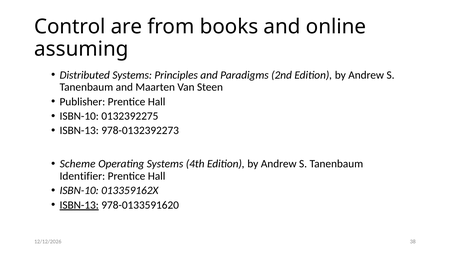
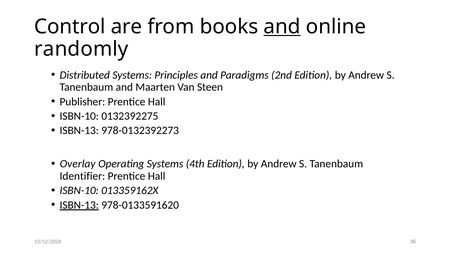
and underline: none -> present (282, 27)
assuming: assuming -> randomly (81, 49)
Scheme: Scheme -> Overlay (78, 164)
